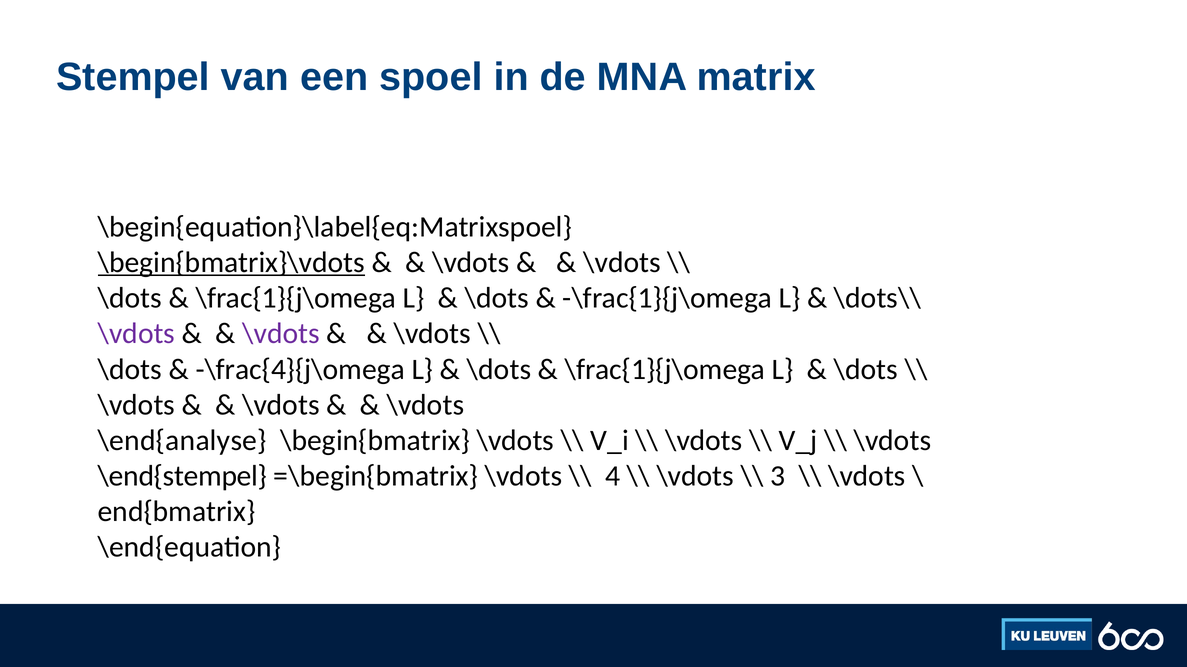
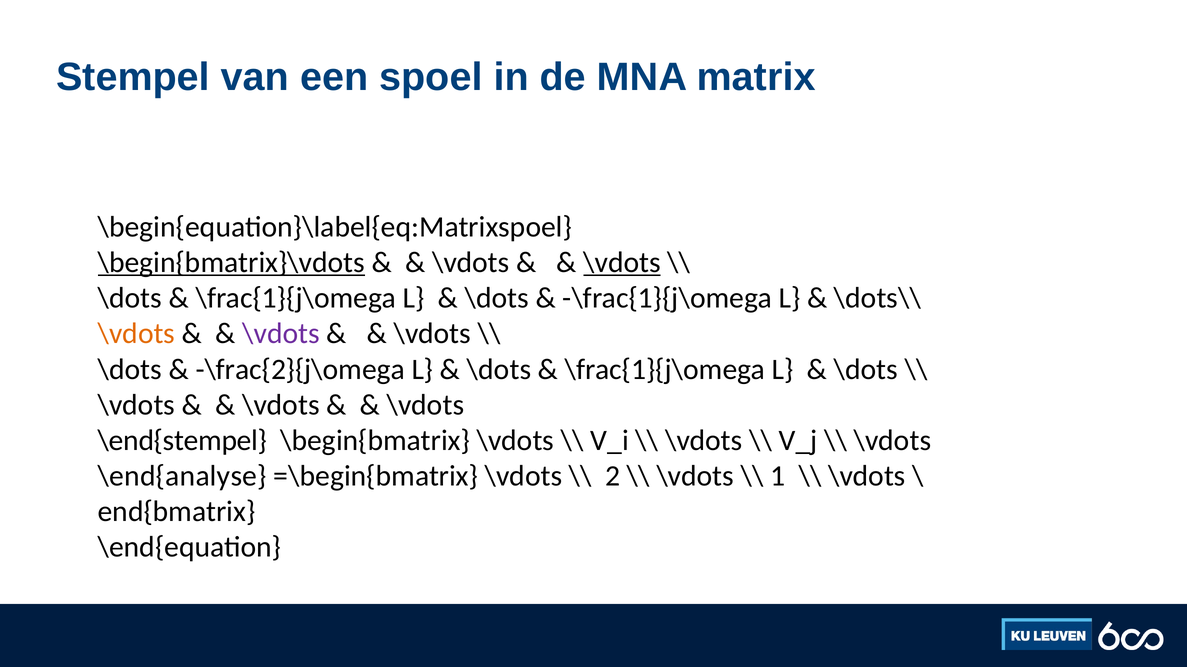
\vdots underline: none -> present (622, 263)
\vdots colour: purple -> orange (136, 334)
-\frac{4}{j\omega: -\frac{4}{j\omega -> -\frac{2}{j\omega (300, 370)
\end{analyse: \end{analyse -> \end{stempel (182, 441)
\end{stempel: \end{stempel -> \end{analyse (182, 476)
4: 4 -> 2 (613, 476)
3: 3 -> 1 (778, 476)
